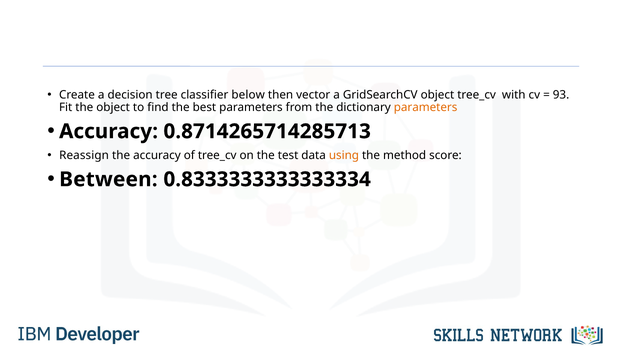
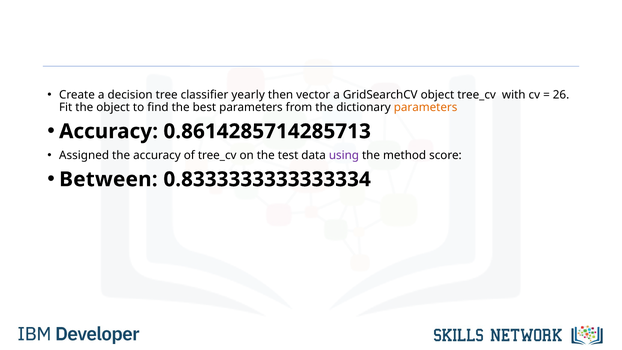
below: below -> yearly (248, 95)
93: 93 -> 26 (561, 95)
0.8714265714285713: 0.8714265714285713 -> 0.8614285714285713 (267, 131)
Reassign: Reassign -> Assigned (84, 155)
using colour: orange -> purple (344, 155)
